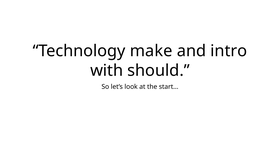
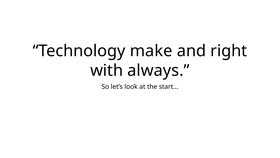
intro: intro -> right (229, 51)
should: should -> always (158, 70)
